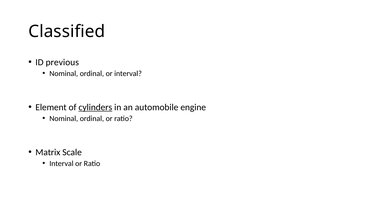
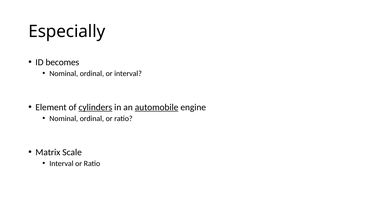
Classified: Classified -> Especially (67, 31)
previous: previous -> becomes (62, 62)
automobile underline: none -> present (157, 107)
